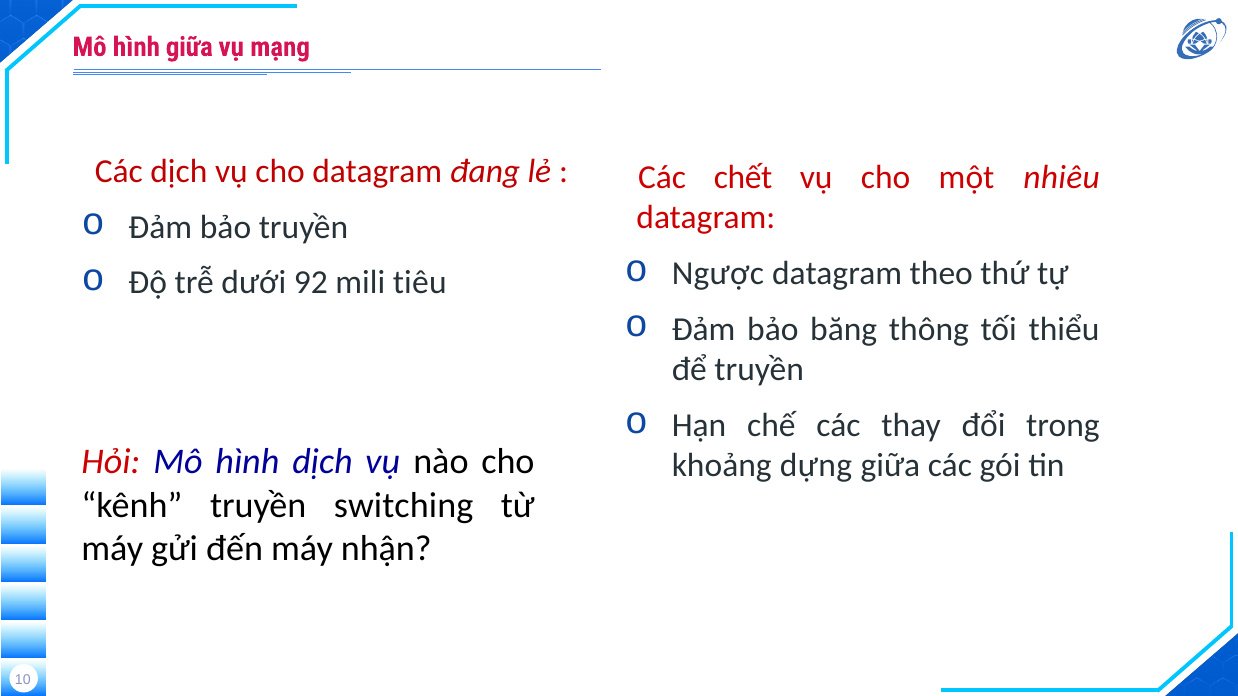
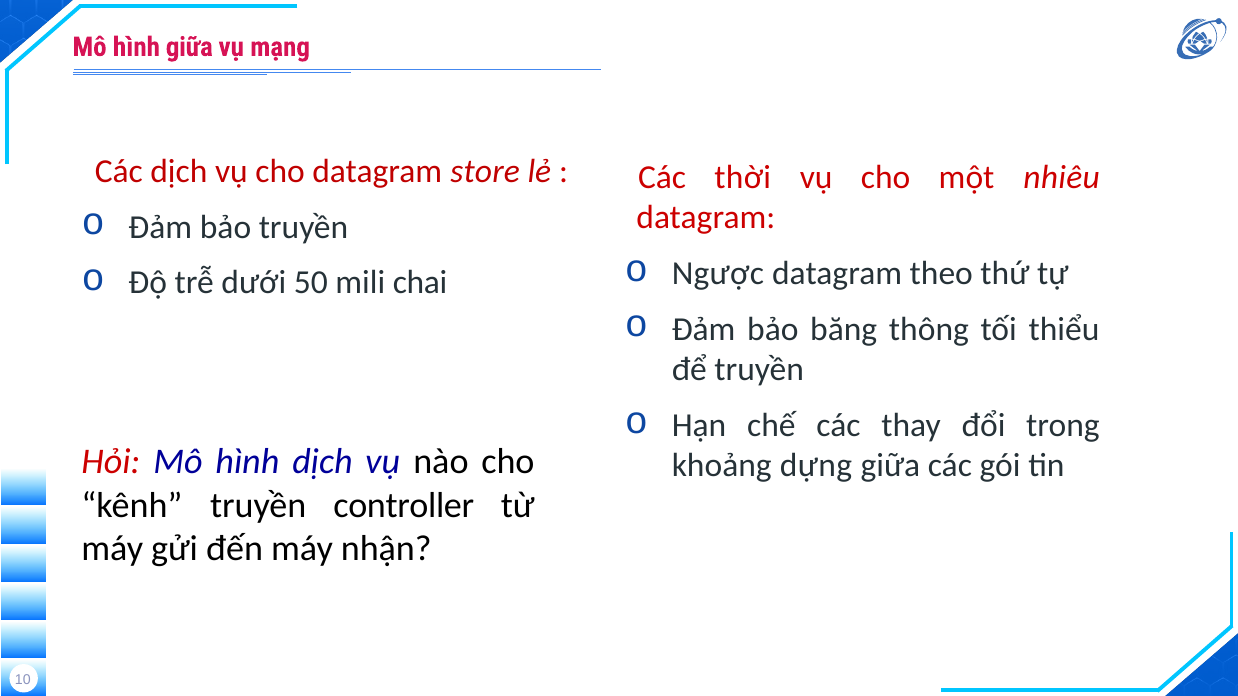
đang: đang -> store (485, 171)
chết: chết -> thời (743, 177)
92: 92 -> 50 (311, 283)
tiêu: tiêu -> chai (420, 283)
switching: switching -> controller (404, 506)
